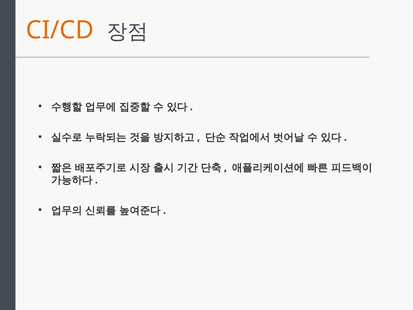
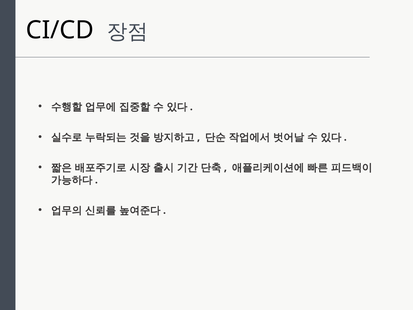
CI/CD colour: orange -> black (60, 30)
